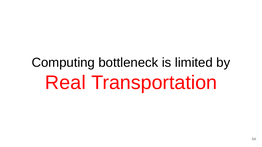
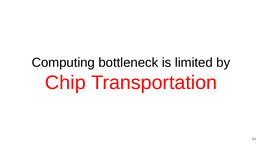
Real: Real -> Chip (65, 83)
